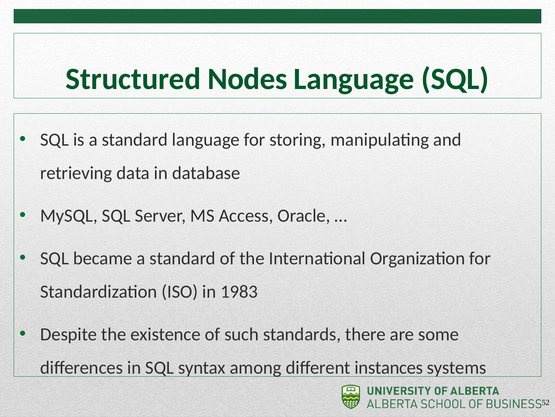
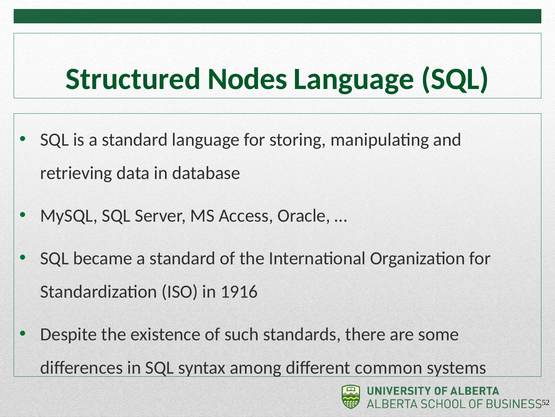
1983: 1983 -> 1916 (239, 291)
instances: instances -> common (389, 367)
